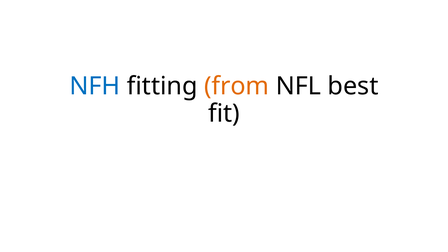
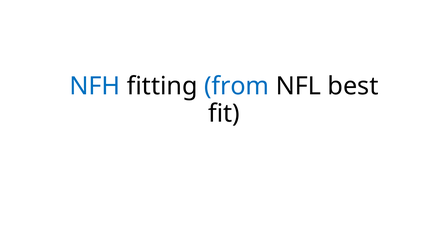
from colour: orange -> blue (237, 86)
